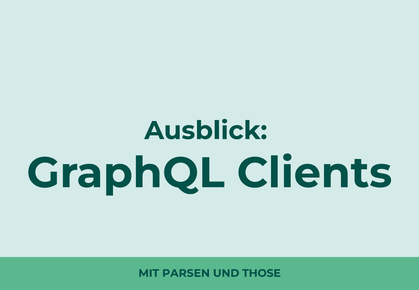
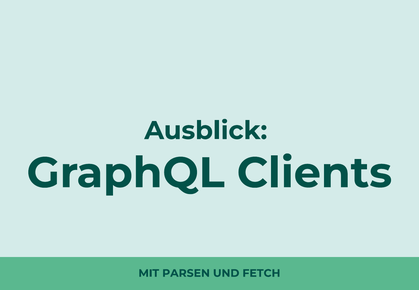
THOSE: THOSE -> FETCH (261, 273)
